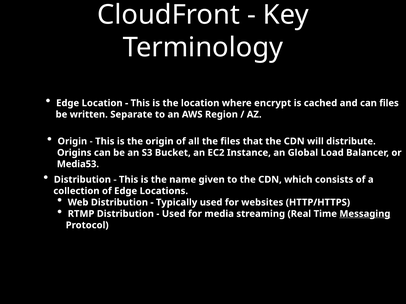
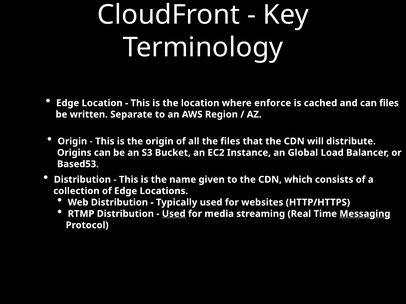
encrypt: encrypt -> enforce (273, 103)
Media53: Media53 -> Based53 (78, 164)
Used underline: none -> present (174, 214)
